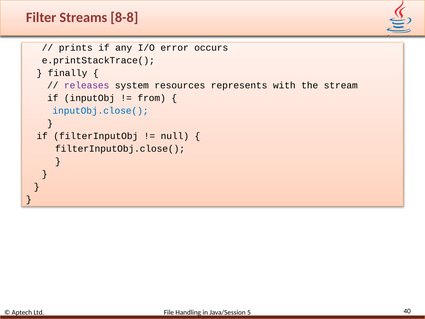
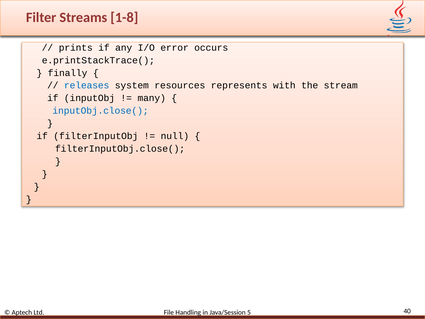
8-8: 8-8 -> 1-8 (124, 18)
releases colour: purple -> blue (87, 85)
from: from -> many (152, 98)
